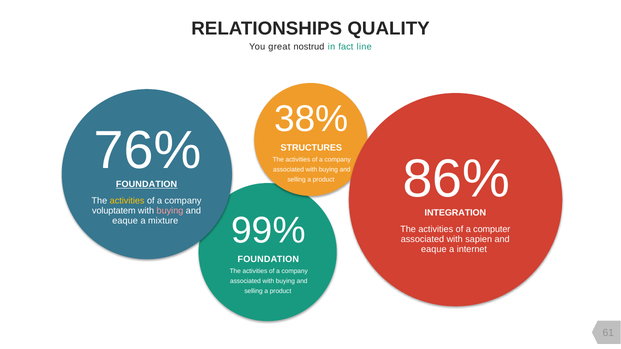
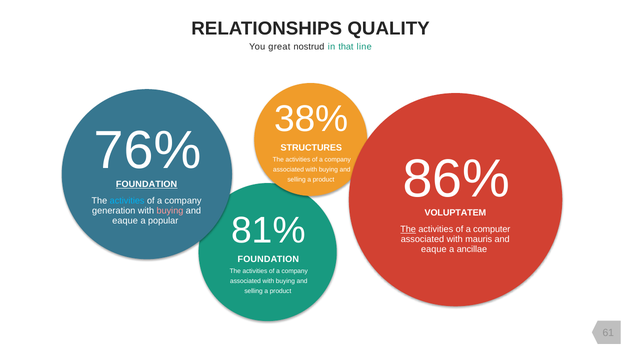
fact: fact -> that (346, 47)
activities colour: yellow -> light blue (127, 201)
voluptatem: voluptatem -> generation (114, 211)
INTEGRATION: INTEGRATION -> VOLUPTATEM (455, 213)
99%: 99% -> 81% (268, 231)
mixture: mixture -> popular (163, 221)
The underline: none -> present (408, 229)
sapien: sapien -> mauris (479, 240)
internet: internet -> ancillae (472, 250)
